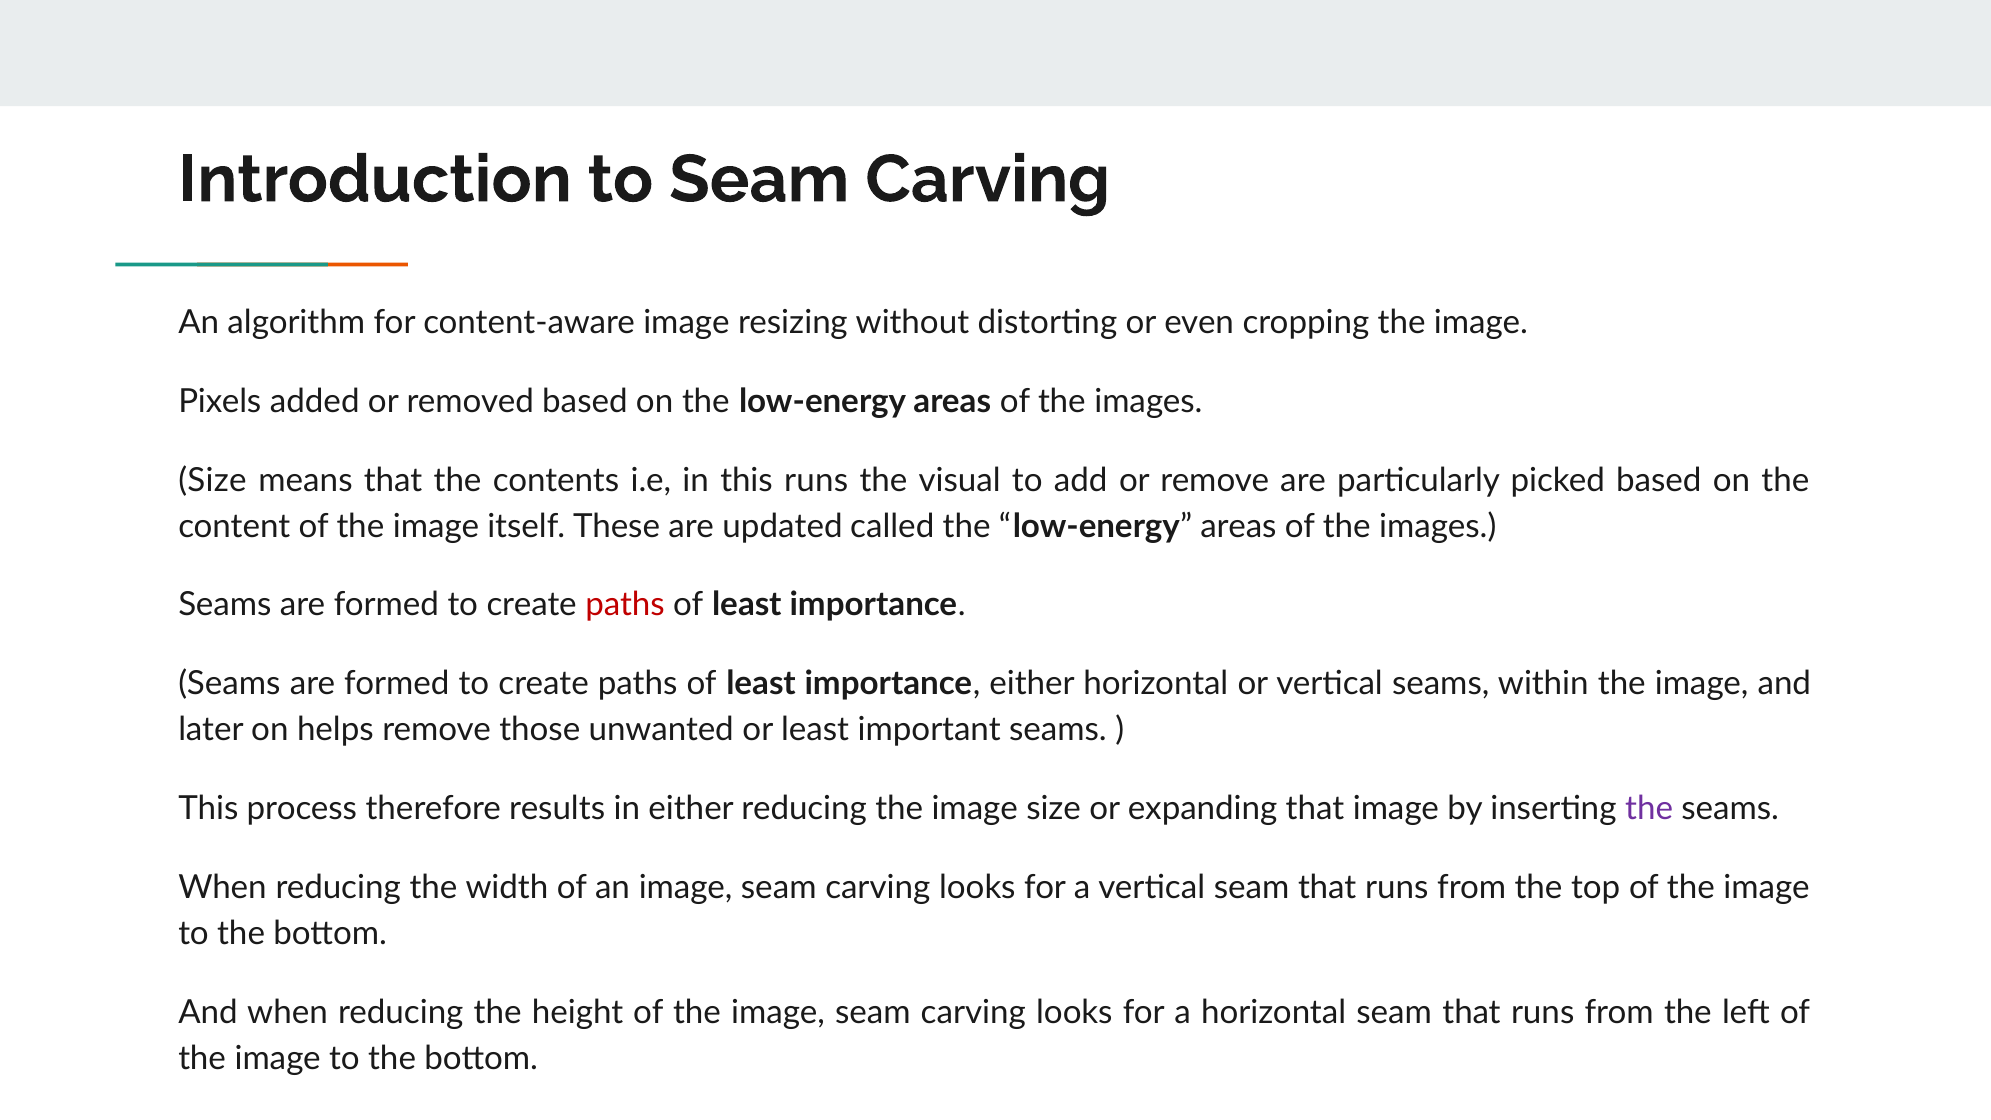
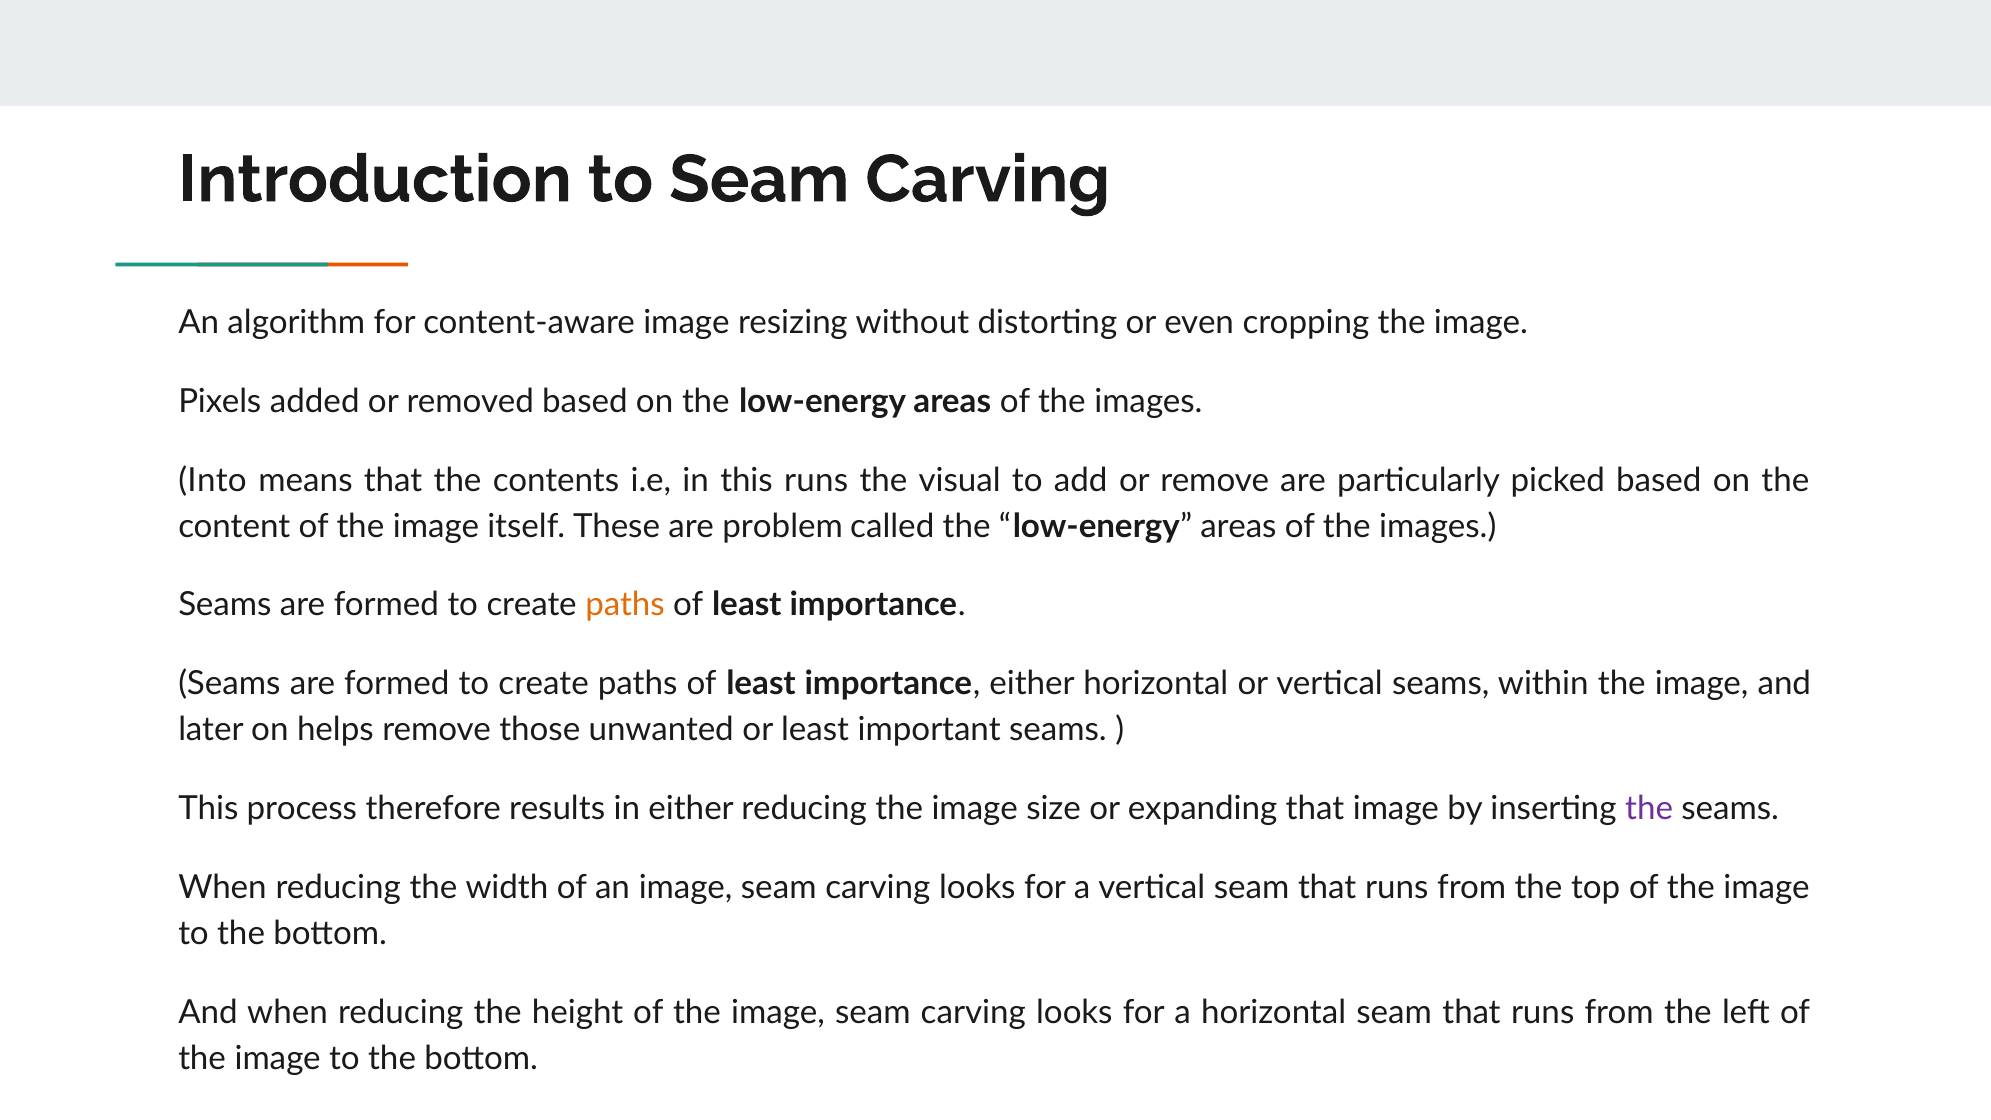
Size: Size -> Into (213, 480)
updated: updated -> problem (783, 526)
paths colour: red -> orange (625, 605)
